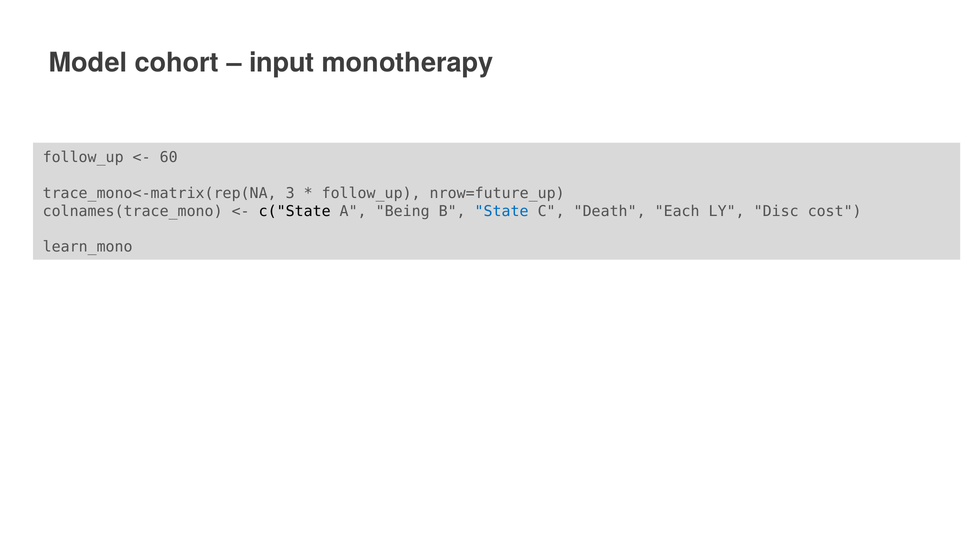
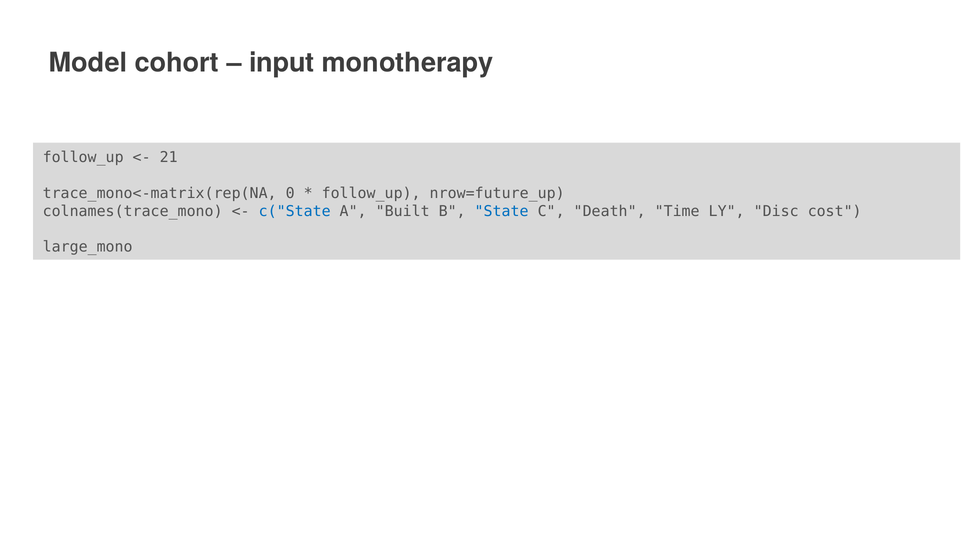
60: 60 -> 21 (169, 158)
3: 3 -> 0 (290, 193)
c("State colour: black -> blue (295, 211)
Being: Being -> Built (403, 211)
Each: Each -> Time (677, 211)
learn_mono: learn_mono -> large_mono (88, 247)
